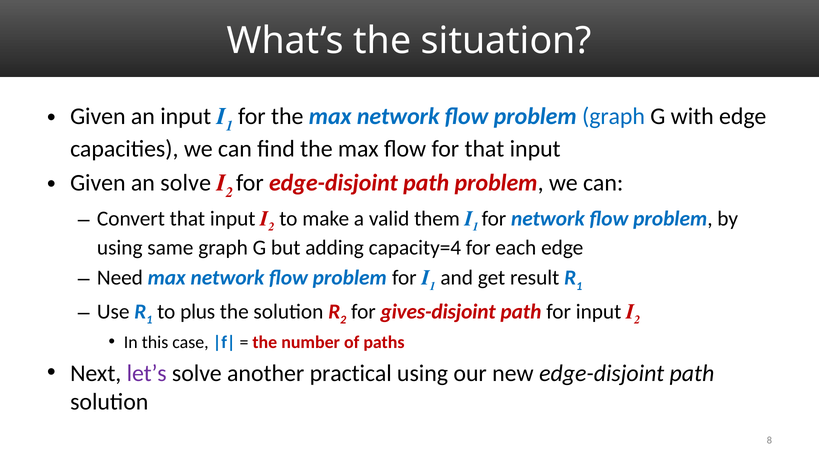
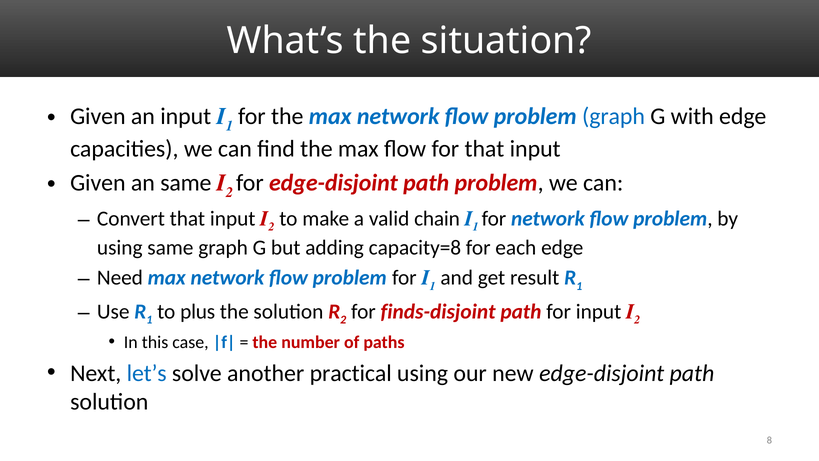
an solve: solve -> same (186, 183)
them: them -> chain (437, 219)
capacity=4: capacity=4 -> capacity=8 (415, 247)
gives-disjoint: gives-disjoint -> finds-disjoint (438, 311)
let’s colour: purple -> blue (147, 373)
